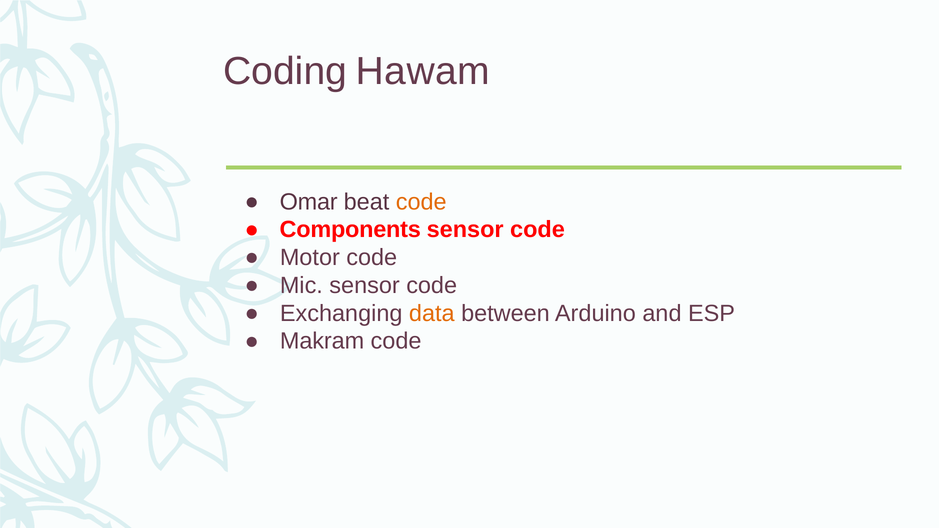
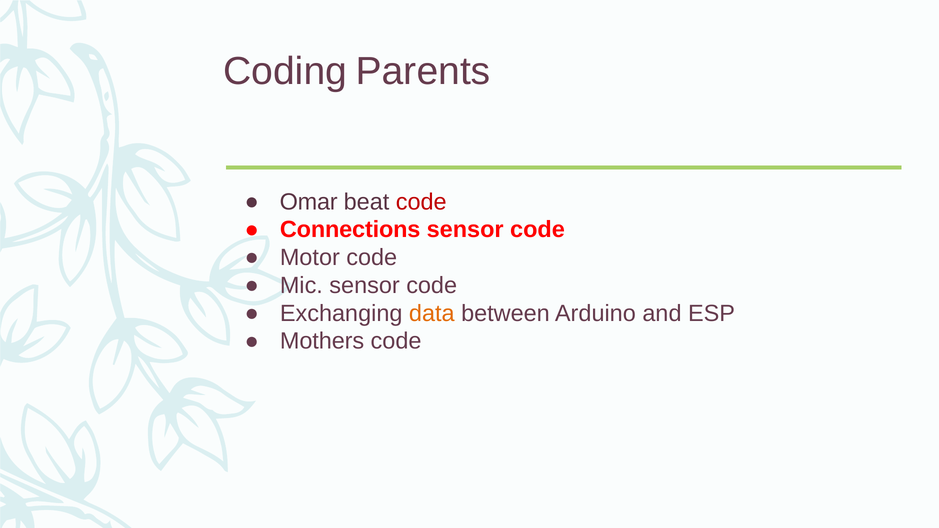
Hawam: Hawam -> Parents (423, 72)
code colour: orange -> red (421, 202)
Components: Components -> Connections (350, 230)
Makram: Makram -> Mothers (322, 341)
